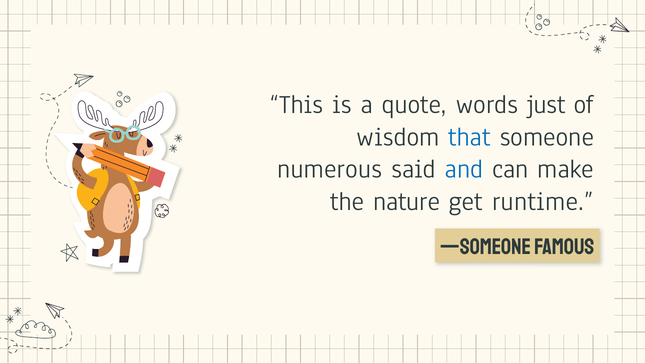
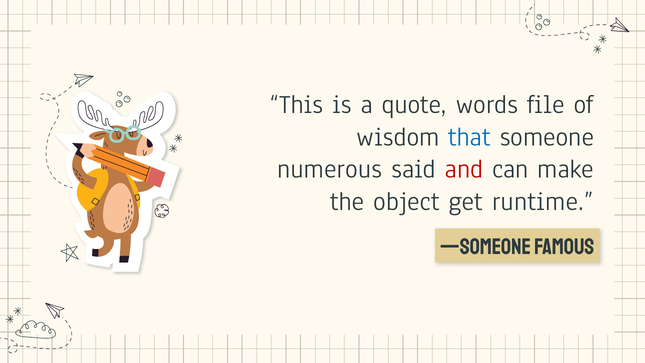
just: just -> file (546, 104)
and colour: blue -> red (464, 169)
nature: nature -> object (406, 201)
